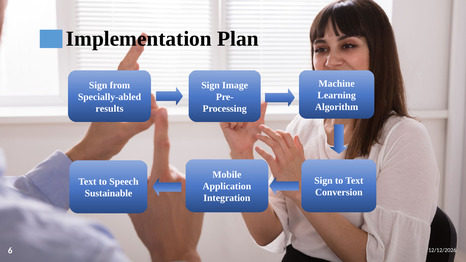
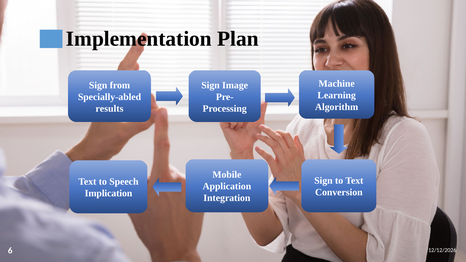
Sustainable: Sustainable -> Implication (108, 194)
